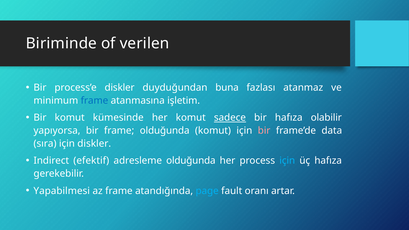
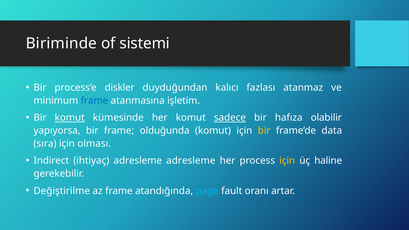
verilen: verilen -> sistemi (145, 43)
buna: buna -> kalıcı (227, 88)
komut underline: none -> present (70, 118)
bir colour: pink -> yellow (264, 131)
için diskler: diskler -> olması (94, 144)
efektif: efektif -> ihtiyaç (91, 161)
adresleme olduğunda: olduğunda -> adresleme (191, 161)
için colour: light blue -> yellow (287, 161)
üç hafıza: hafıza -> haline (328, 161)
Yapabilmesi: Yapabilmesi -> Değiştirilme (62, 191)
